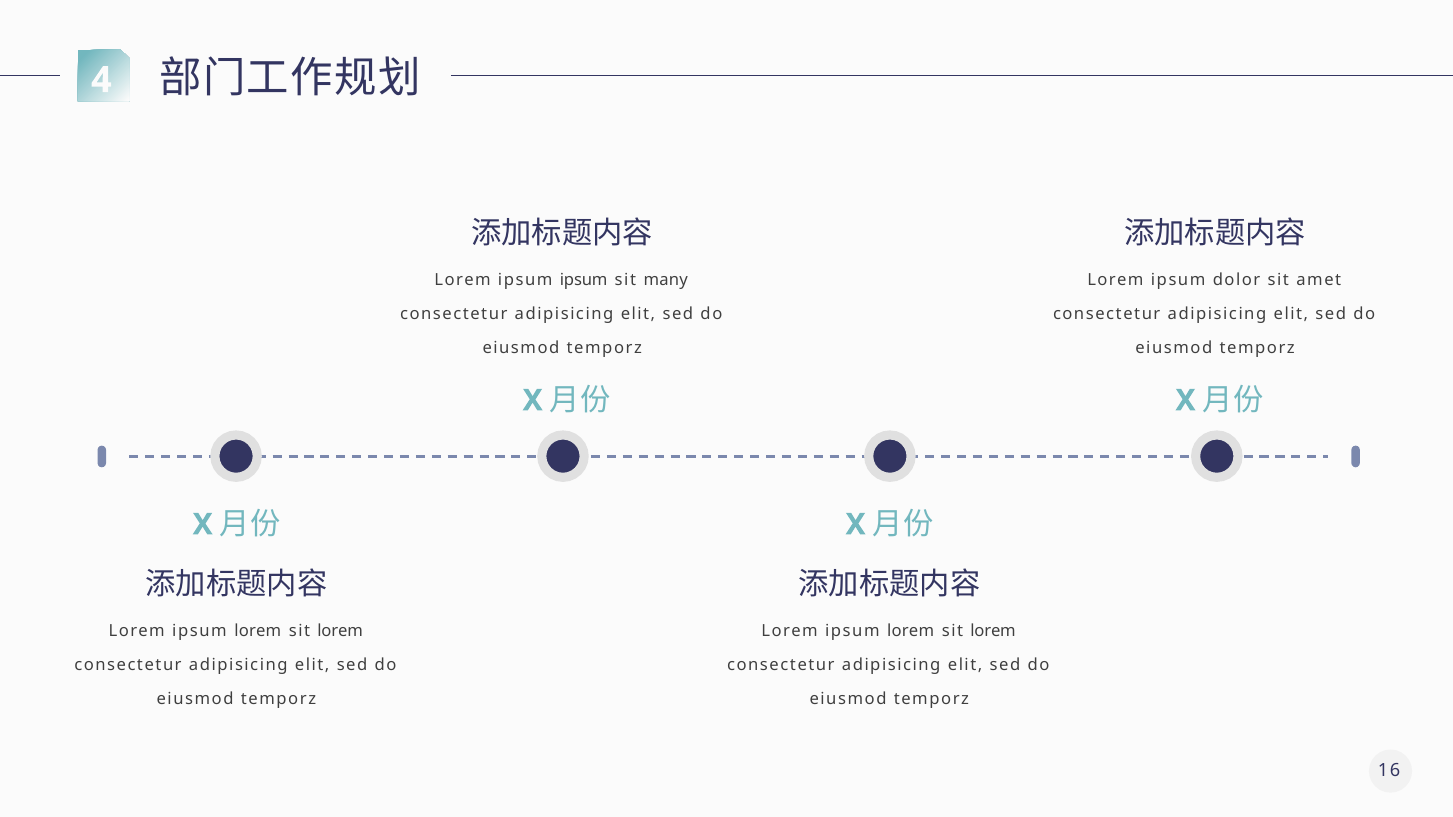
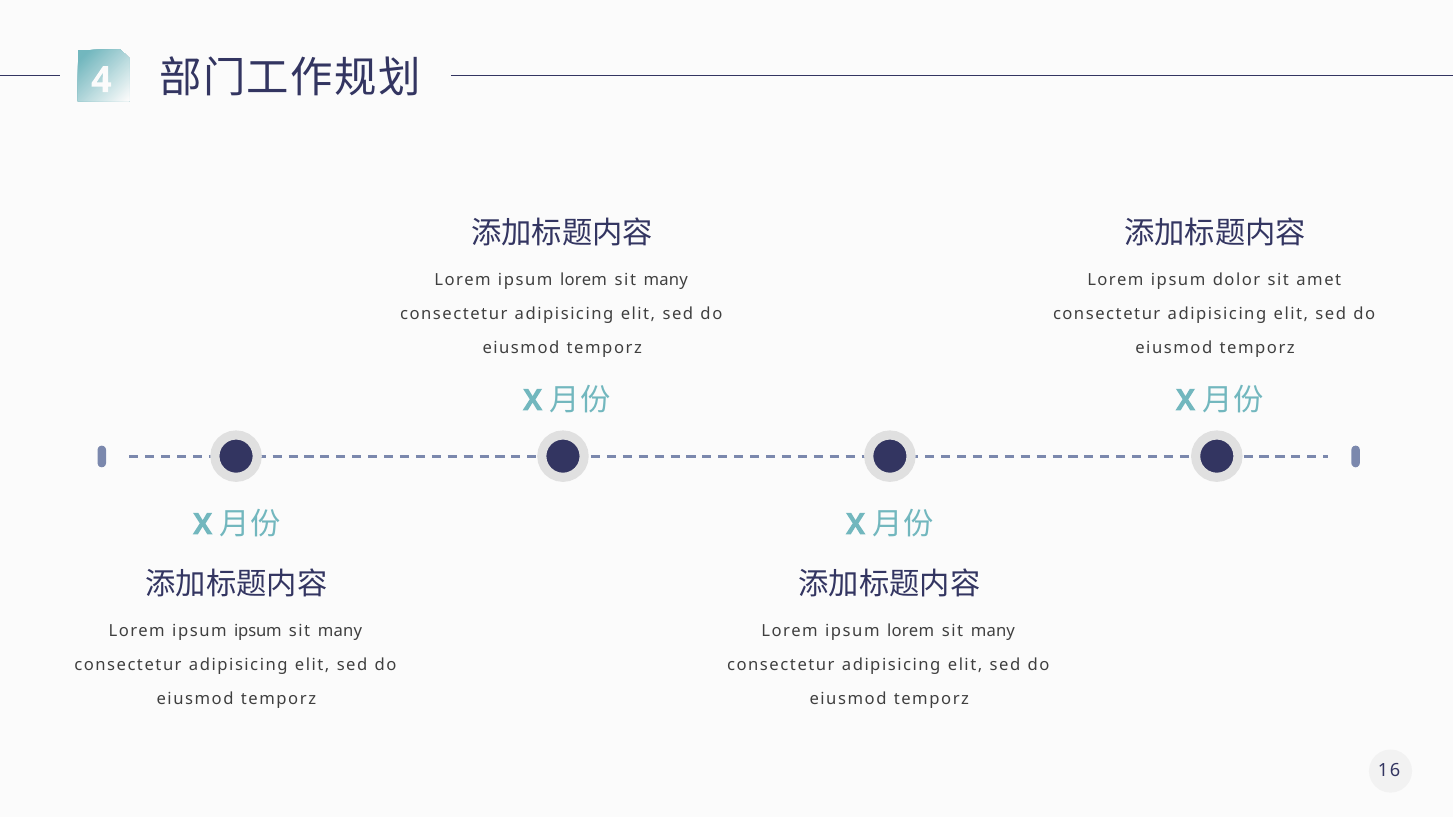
ipsum: ipsum -> lorem (584, 280)
lorem: lorem -> ipsum (258, 631)
lorem: lorem -> many (340, 631)
lorem: lorem -> many (993, 631)
